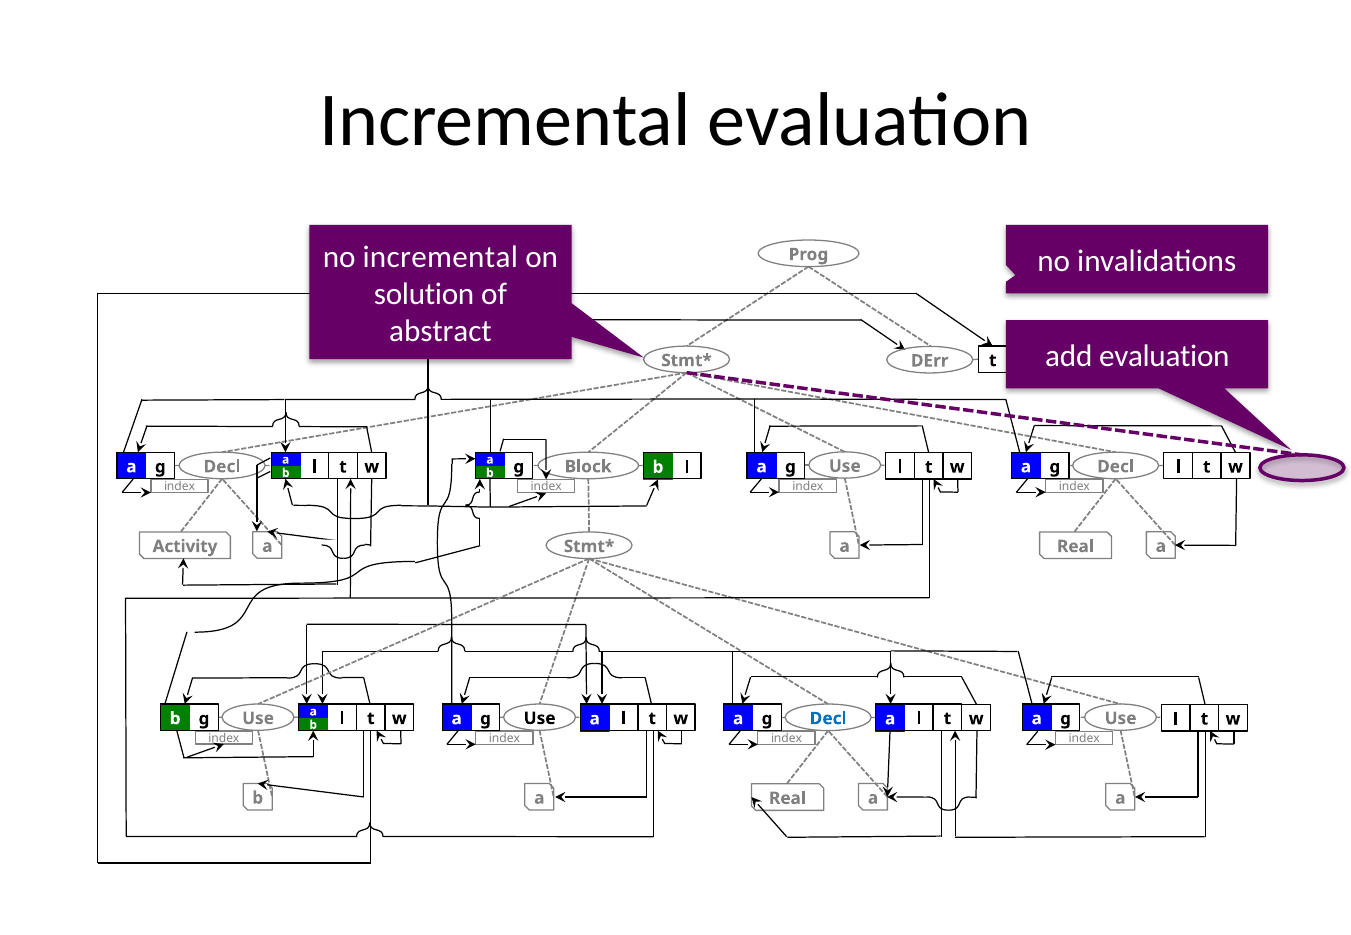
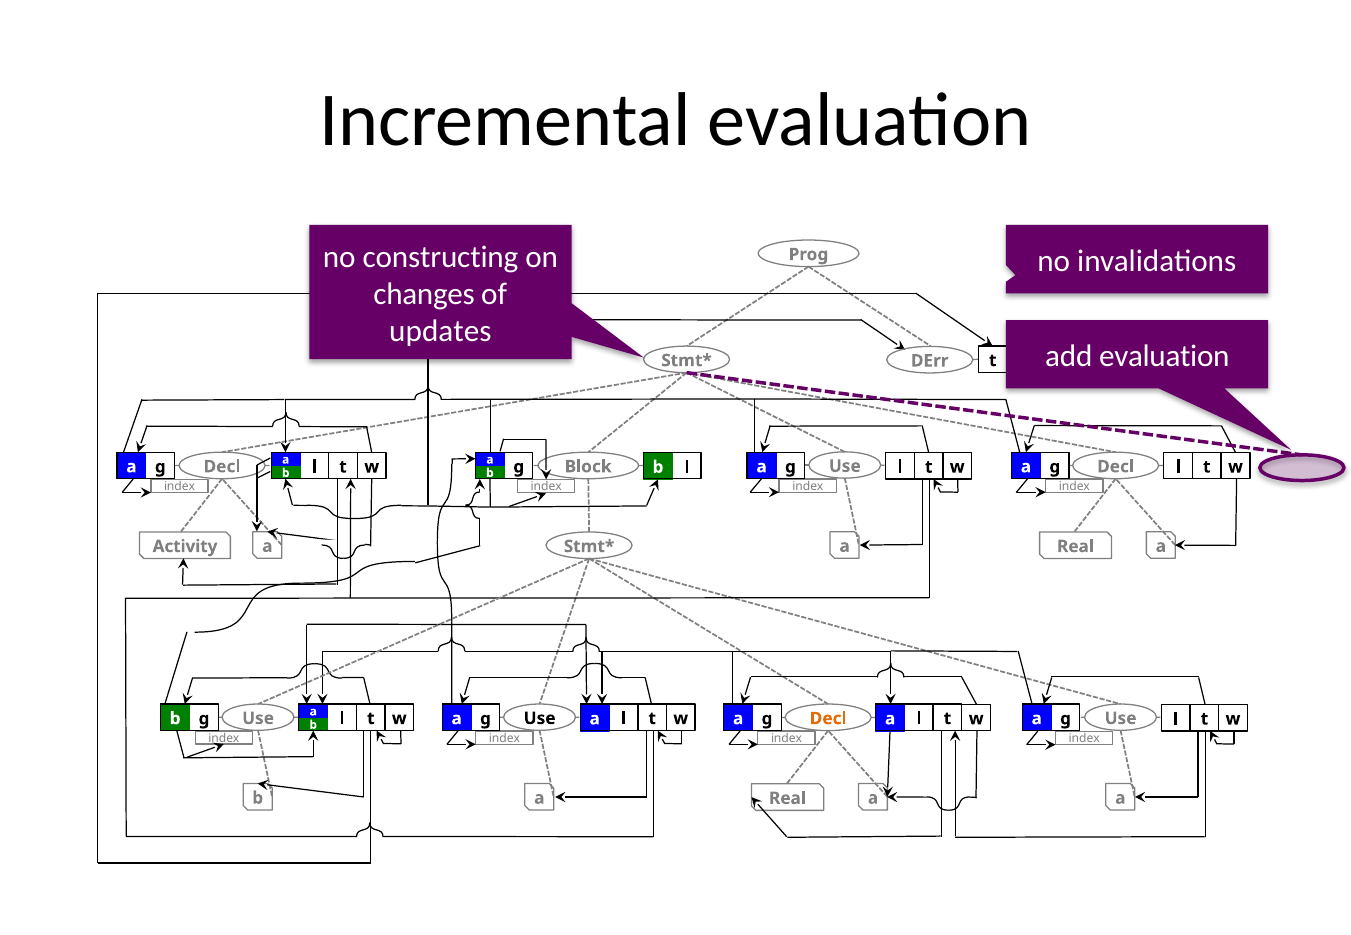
no incremental: incremental -> constructing (440, 257)
solution: solution -> changes (424, 294)
abstract: abstract -> updates (440, 332)
Decl colour: blue -> orange (828, 719)
